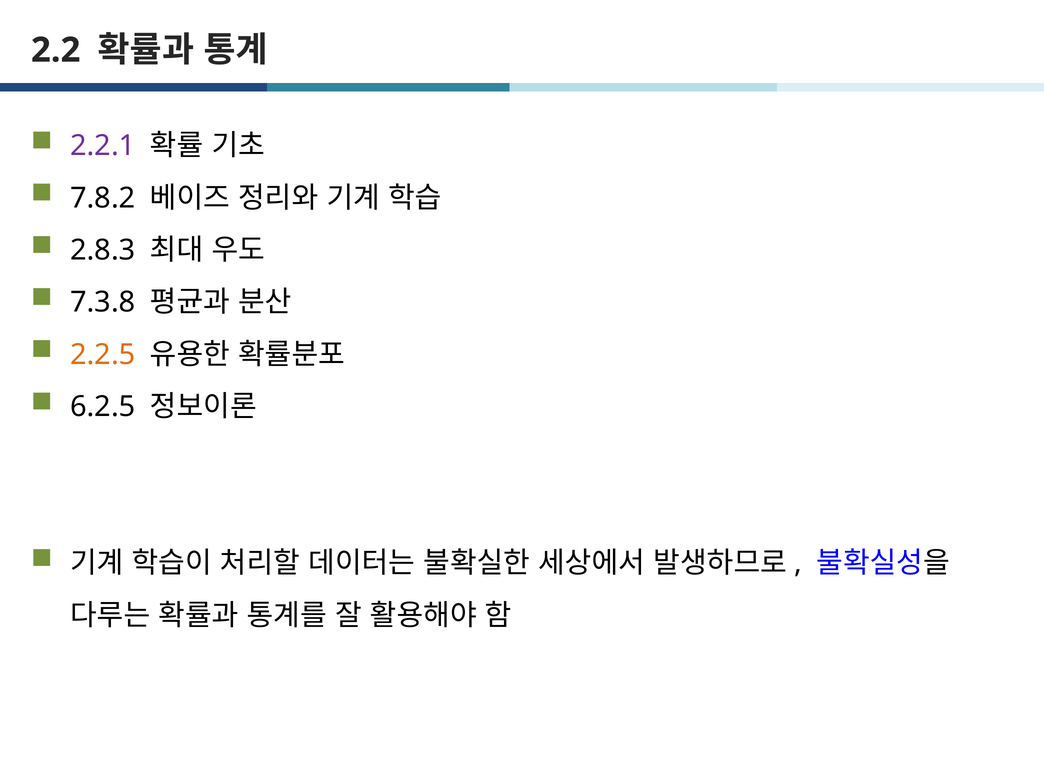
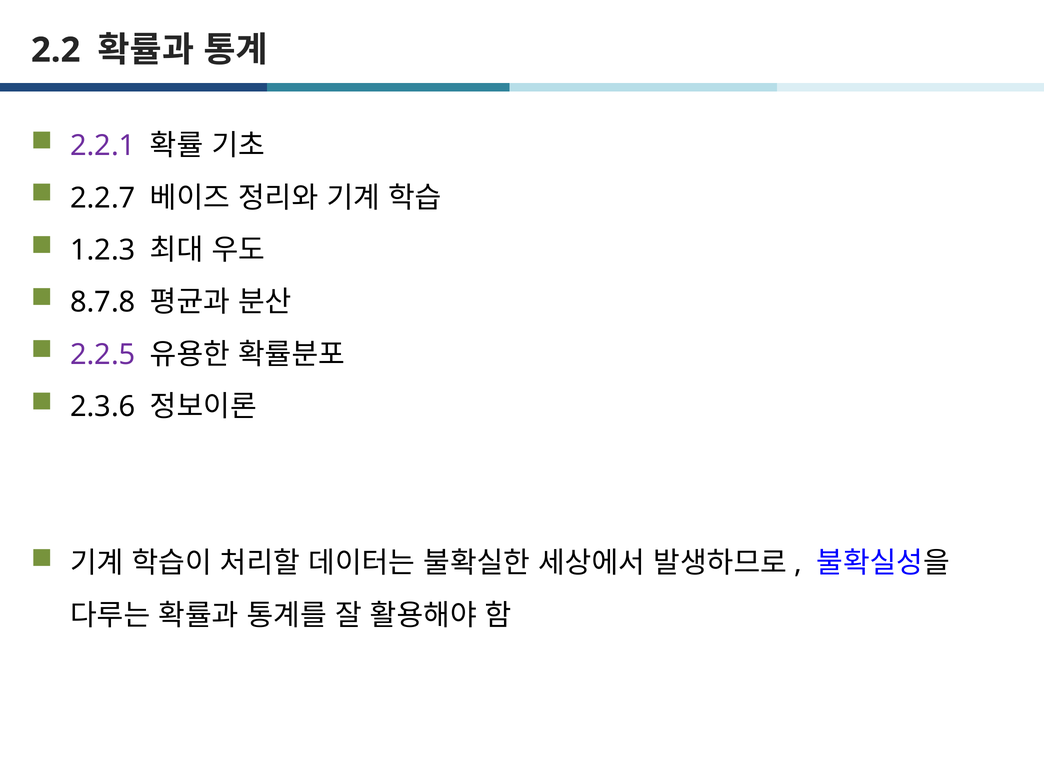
7.8.2: 7.8.2 -> 2.2.7 (103, 198)
2.8.3: 2.8.3 -> 1.2.3 (103, 250)
7.3.8: 7.3.8 -> 8.7.8 (103, 302)
2.2.5 colour: orange -> purple (103, 355)
6.2.5: 6.2.5 -> 2.3.6 (103, 407)
